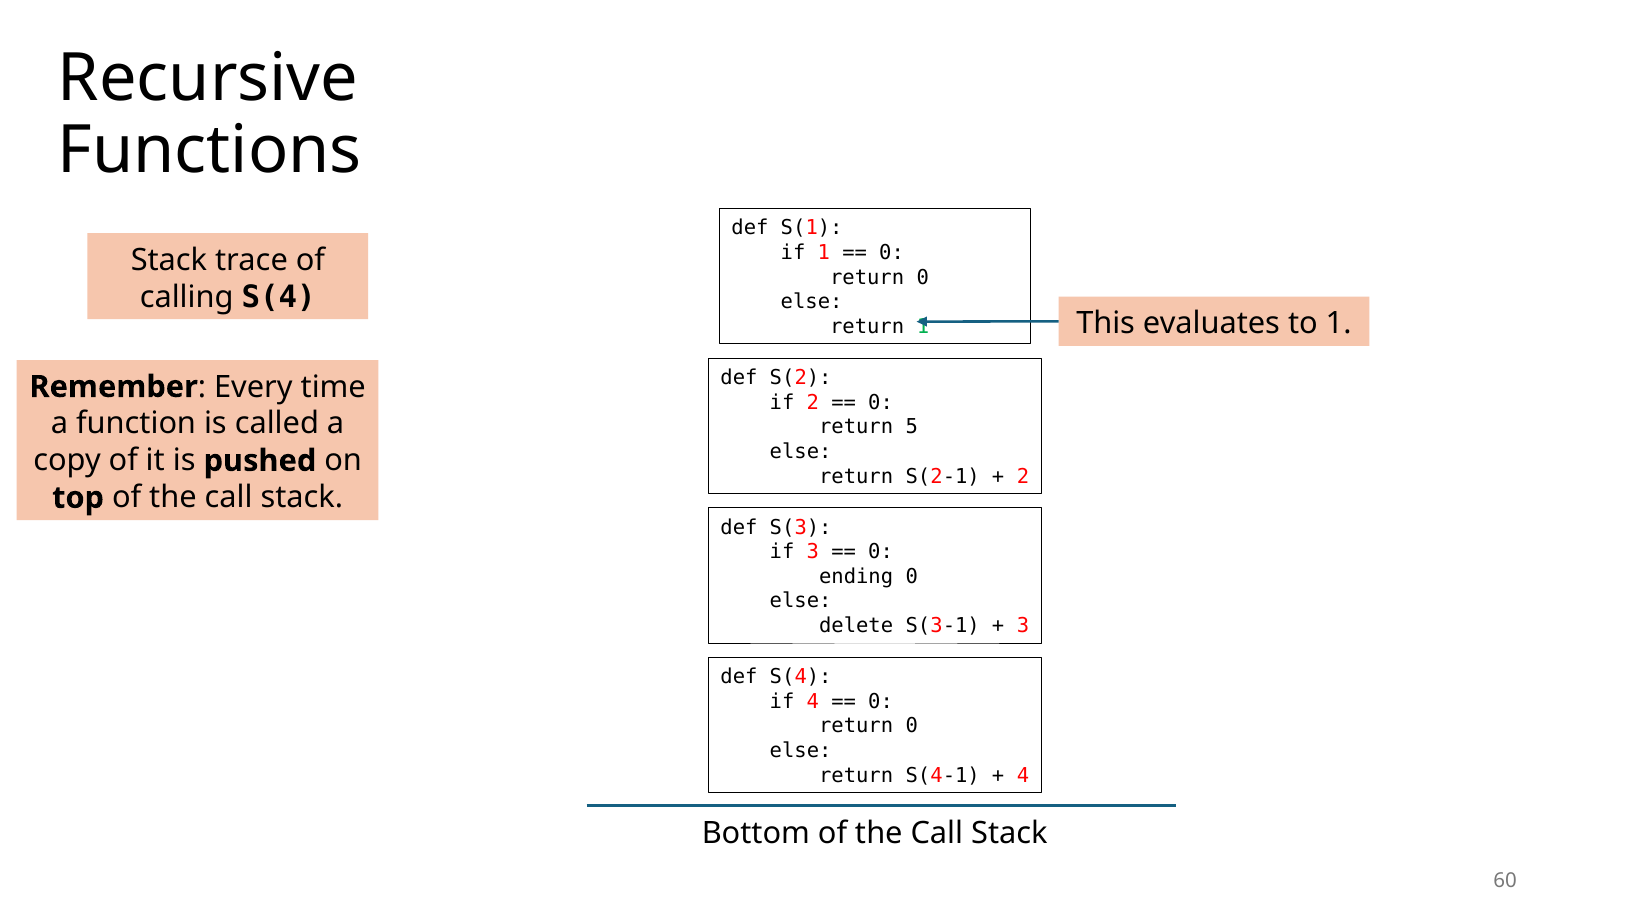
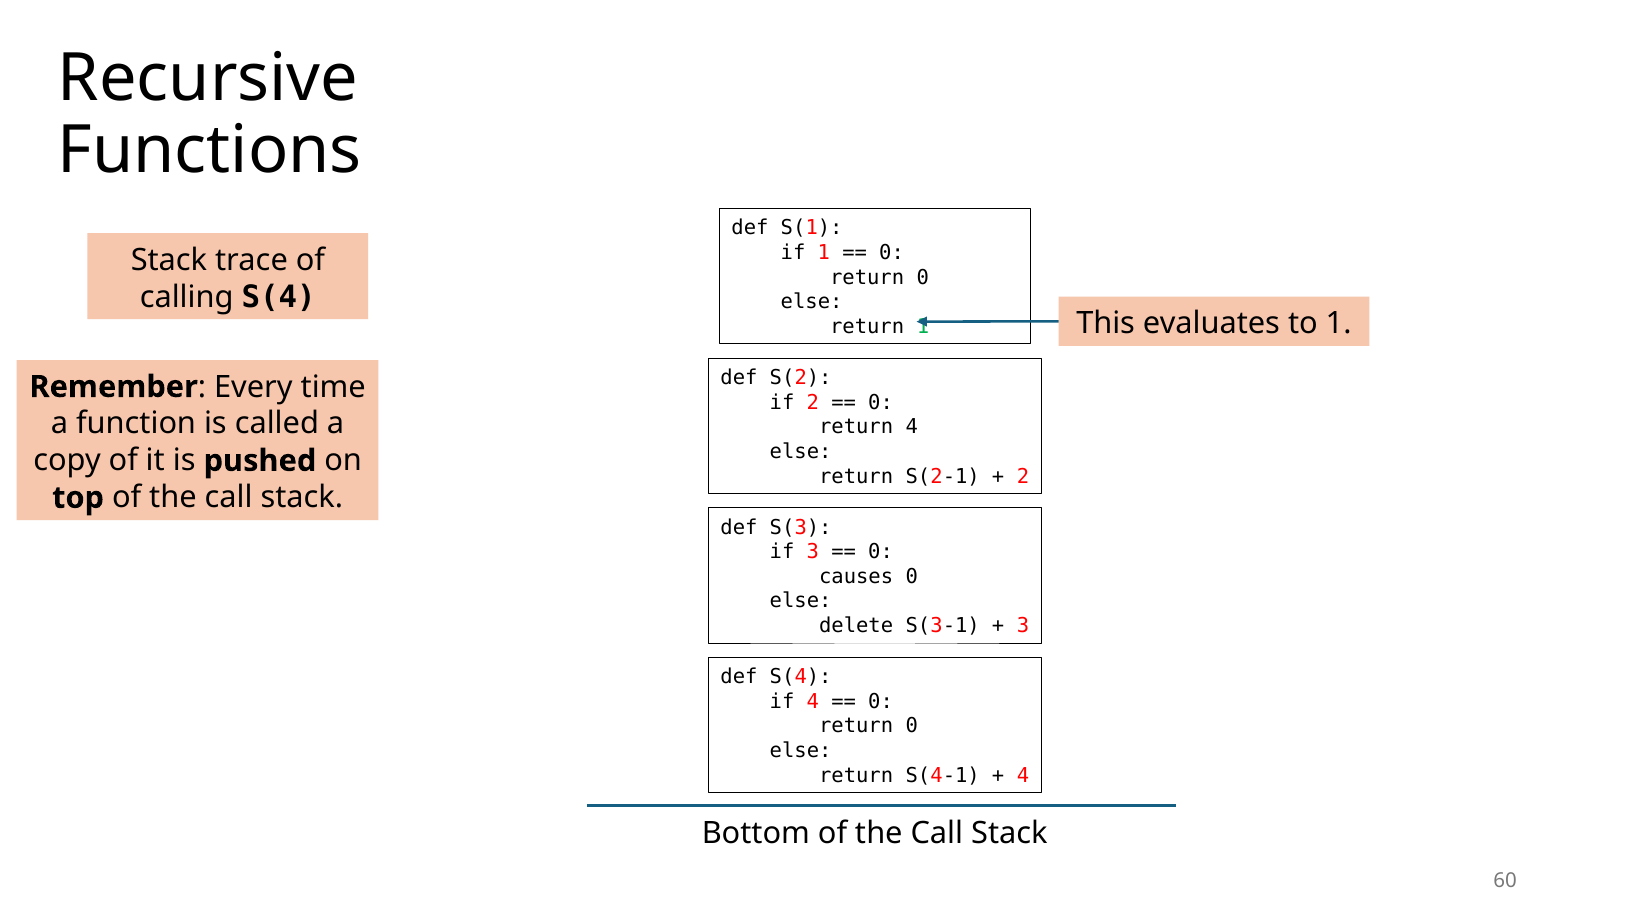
return 5: 5 -> 4 (912, 427)
ending: ending -> causes (856, 576)
